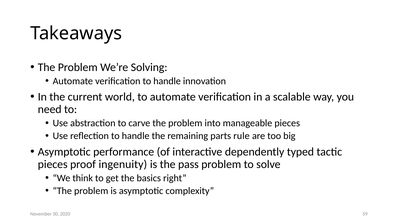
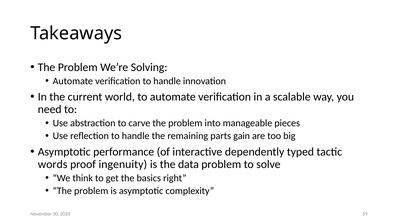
rule: rule -> gain (242, 136)
pieces: pieces -> words (53, 164)
pass: pass -> data (188, 164)
